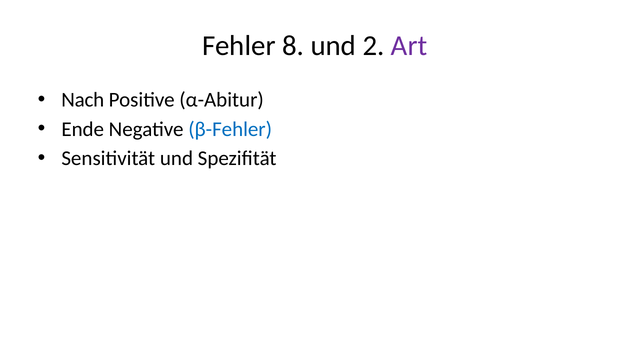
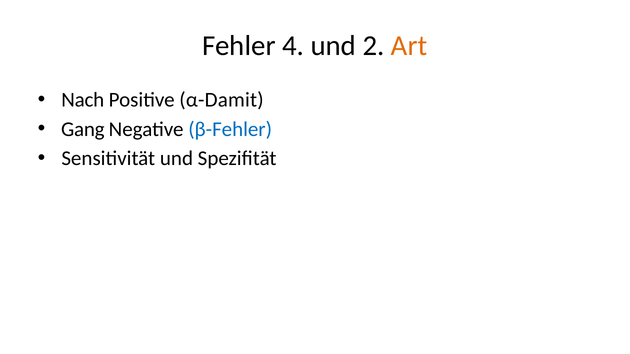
8: 8 -> 4 (293, 46)
Art colour: purple -> orange (409, 46)
α-Abitur: α-Abitur -> α-Damit (221, 100)
Ende: Ende -> Gang (83, 129)
